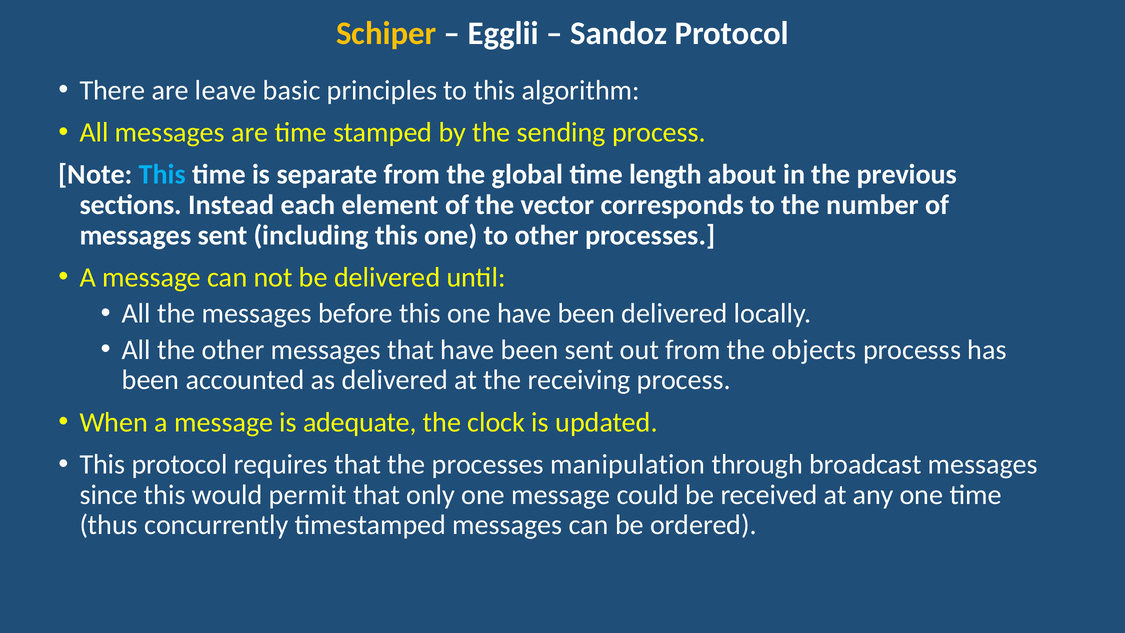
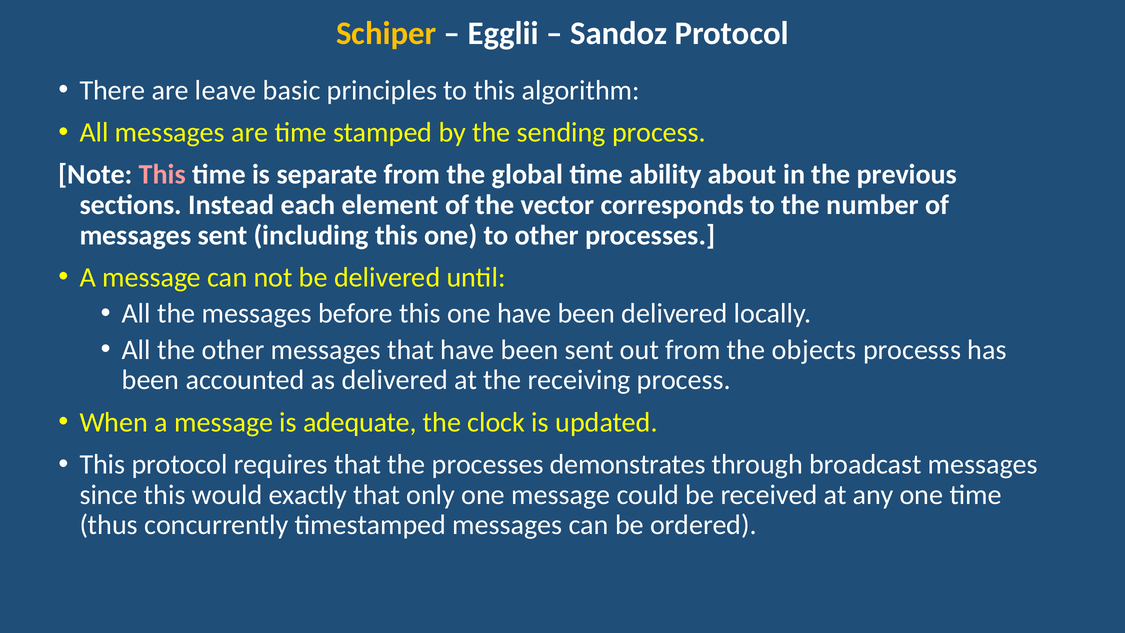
This colour: light blue -> pink (162, 174)
length: length -> ability (665, 174)
manipulation: manipulation -> demonstrates (628, 464)
permit: permit -> exactly (308, 495)
